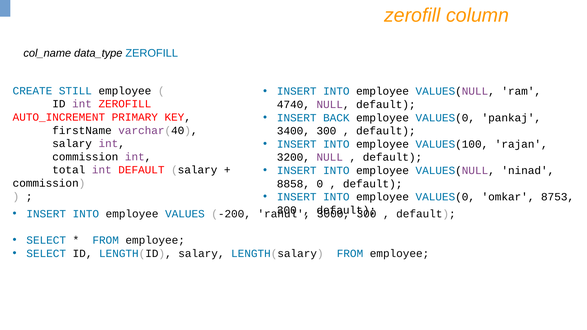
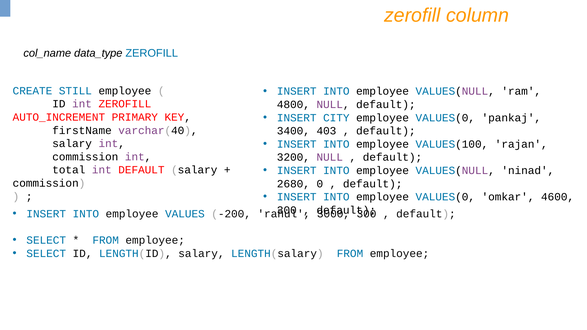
4740: 4740 -> 4800 (293, 105)
BACK: BACK -> CITY (336, 118)
3400 300: 300 -> 403 (326, 131)
8858: 8858 -> 2680 (293, 184)
8753: 8753 -> 4600 (558, 197)
